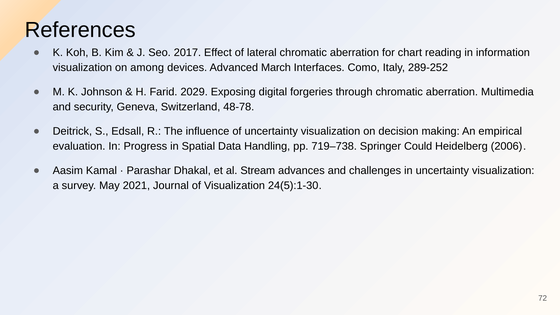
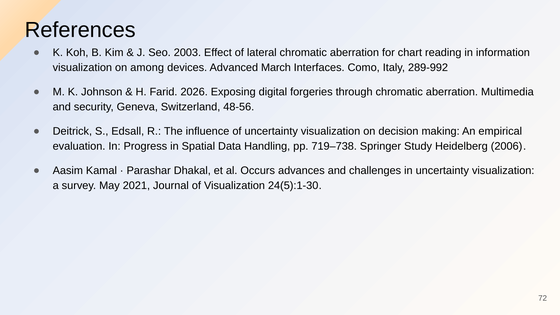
2017: 2017 -> 2003 (187, 53)
289-252: 289-252 -> 289-992 (428, 68)
2029: 2029 -> 2026 (194, 92)
48-78: 48-78 -> 48-56 (239, 107)
Could: Could -> Study (418, 146)
Stream: Stream -> Occurs (258, 171)
